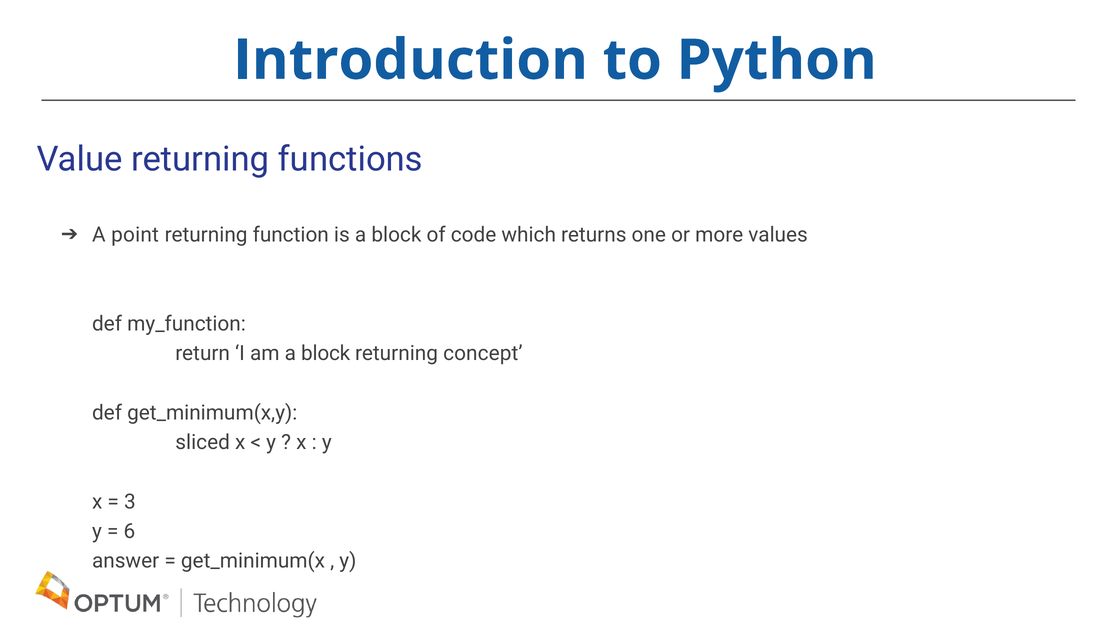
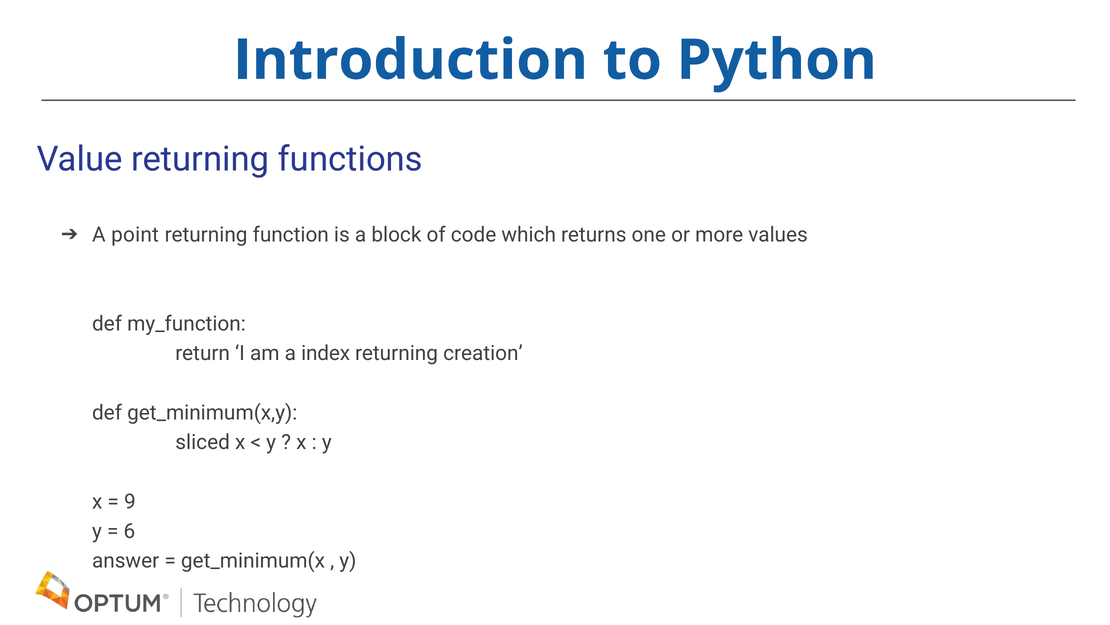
am a block: block -> index (326, 353)
concept: concept -> creation (483, 353)
3: 3 -> 9 (130, 501)
